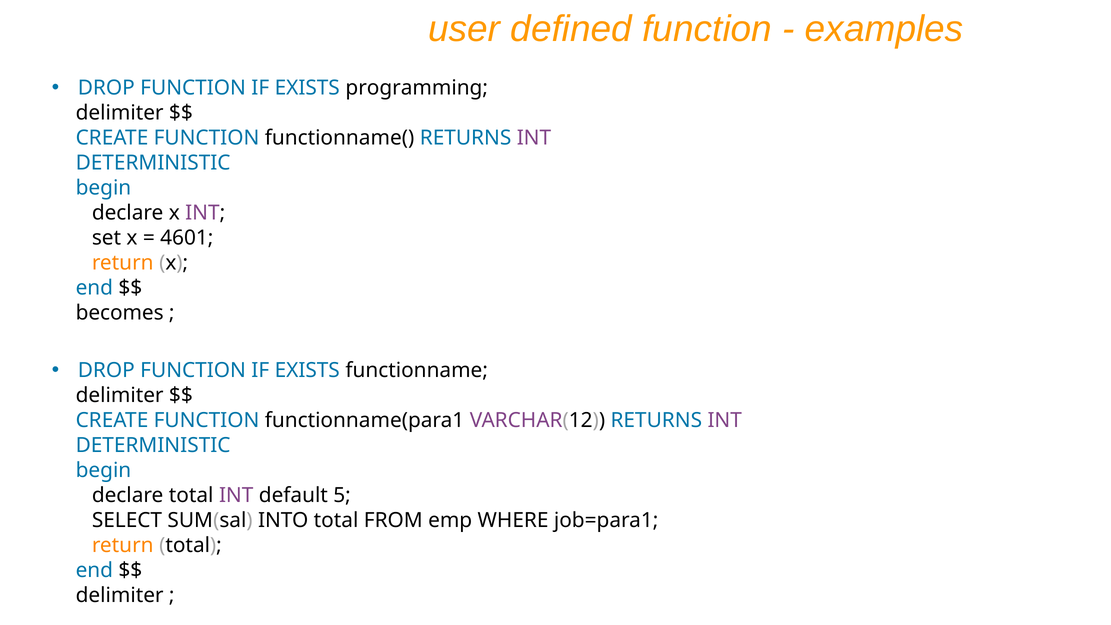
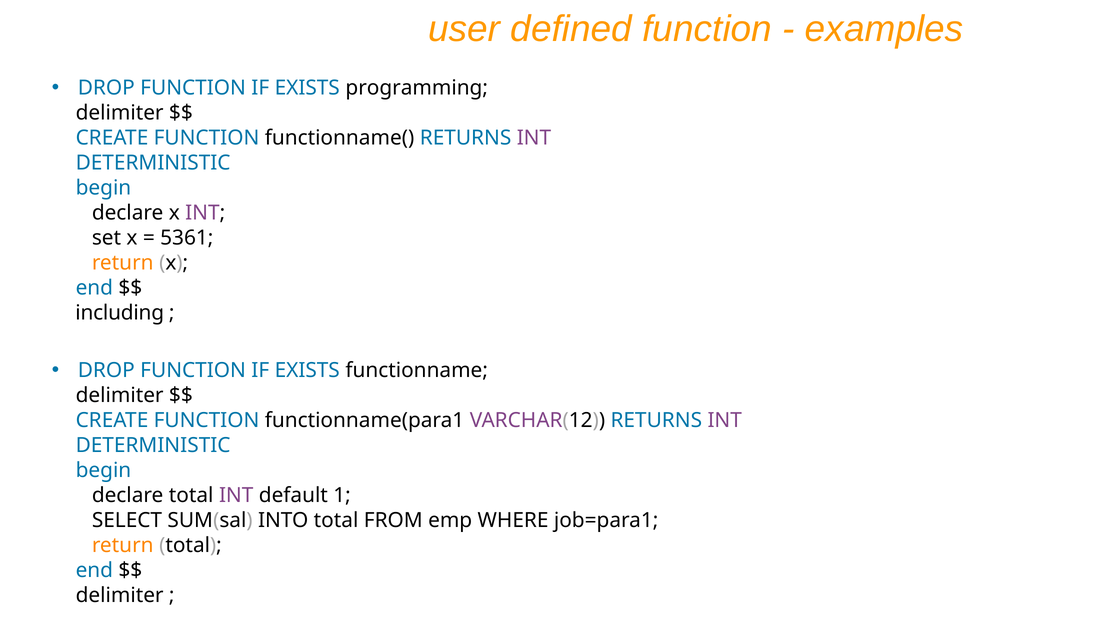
4601: 4601 -> 5361 (187, 238)
becomes: becomes -> including (120, 313)
5: 5 -> 1 (342, 495)
